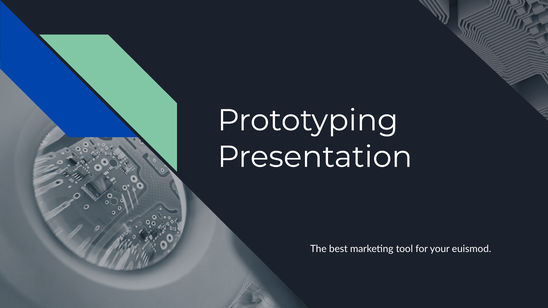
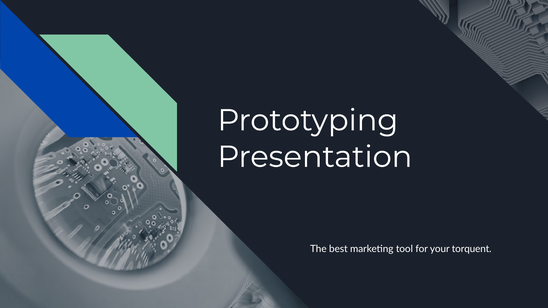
euismod: euismod -> torquent (472, 249)
